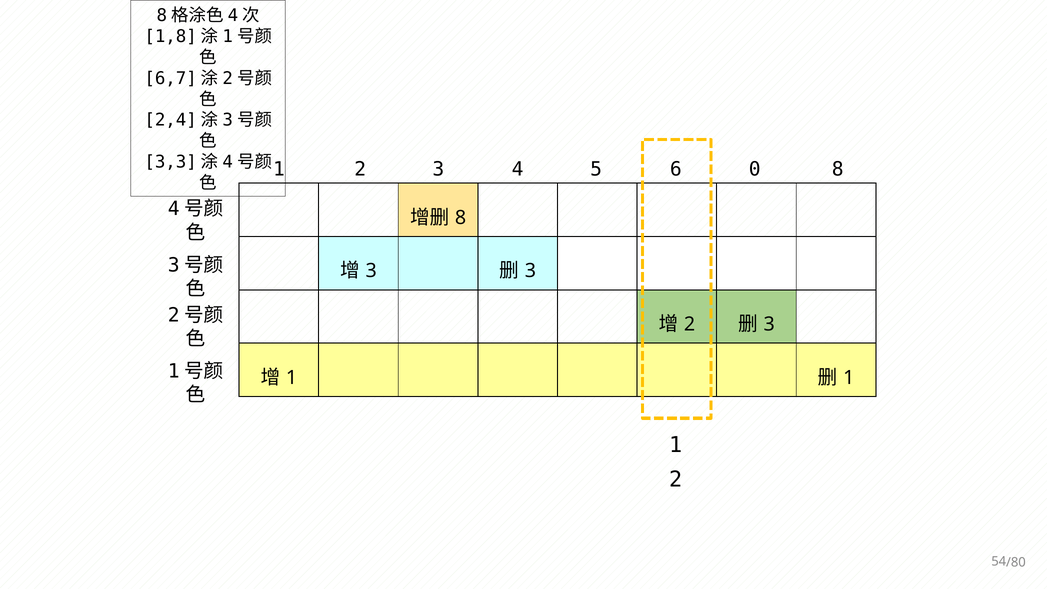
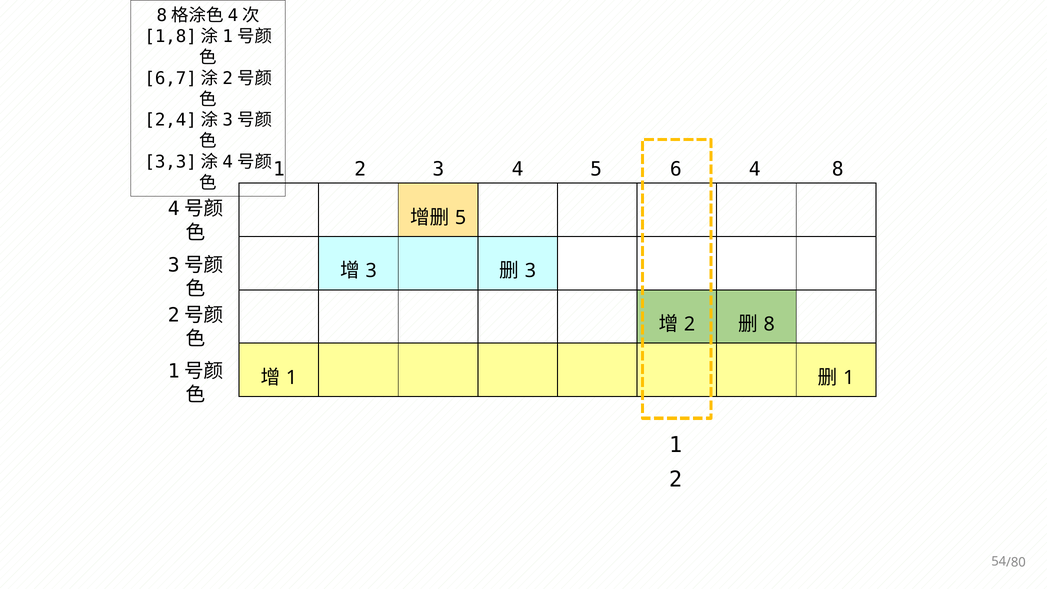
6 0: 0 -> 4 (755, 169)
8: 8 -> 5 (461, 218)
3: 3 -> 8 (769, 324)
